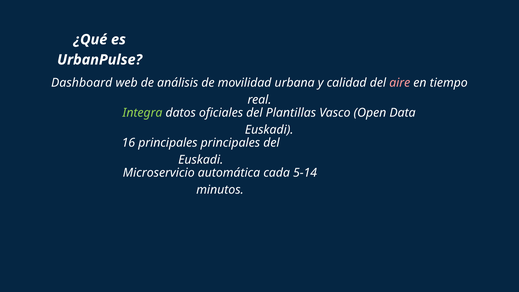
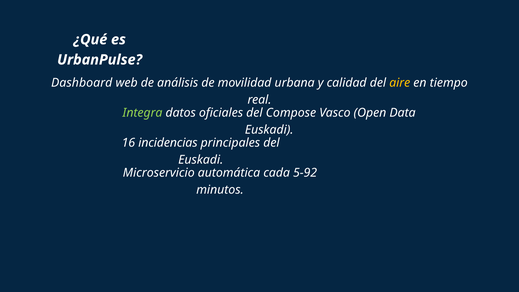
aire colour: pink -> yellow (400, 83)
Plantillas: Plantillas -> Compose (291, 113)
16 principales: principales -> incidencias (168, 143)
5-14: 5-14 -> 5-92 (305, 173)
